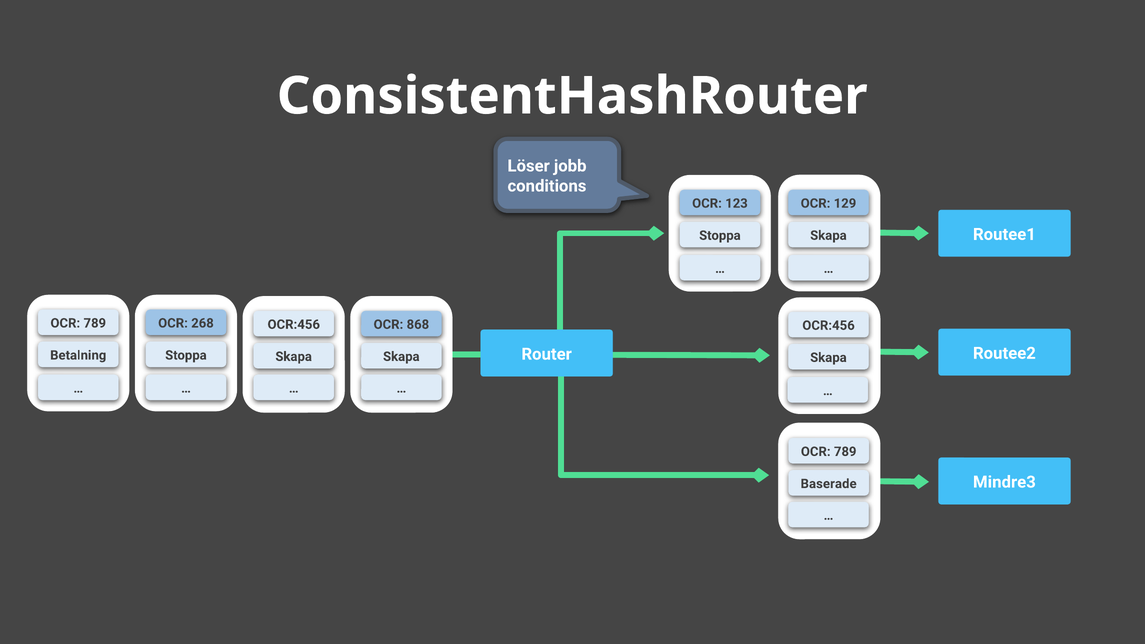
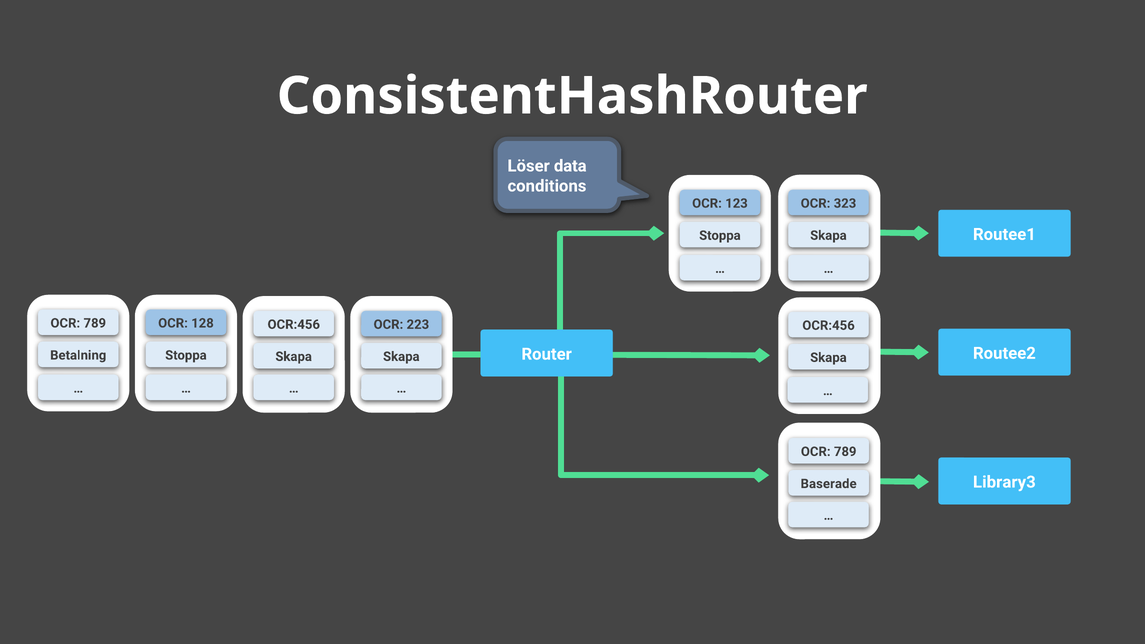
jobb: jobb -> data (570, 166)
129: 129 -> 323 (845, 203)
268: 268 -> 128 (202, 323)
868: 868 -> 223 (418, 325)
Mindre3: Mindre3 -> Library3 (1004, 482)
